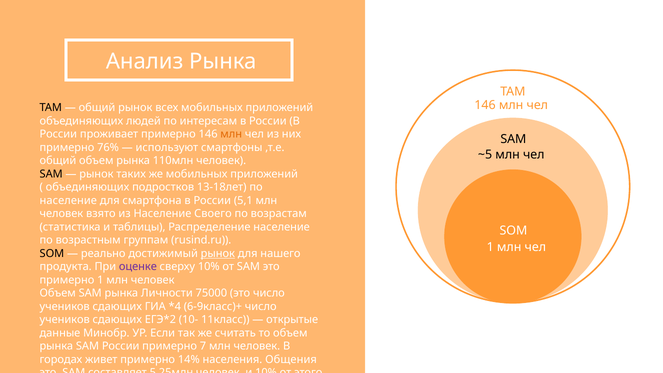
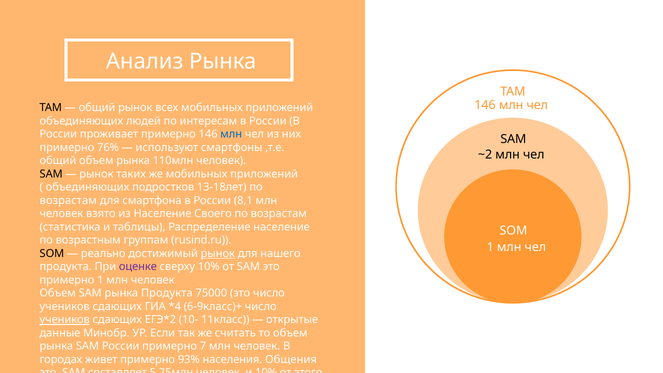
млн colour: orange -> blue (231, 134)
~5: ~5 -> ~2 (485, 154)
население: население -> возрастам (68, 200)
5,1: 5,1 -> 8,1 (243, 200)
рынка Личности: Личности -> Продукта (167, 293)
учеников underline: none -> present (65, 320)
14%: 14% -> 93% (189, 359)
